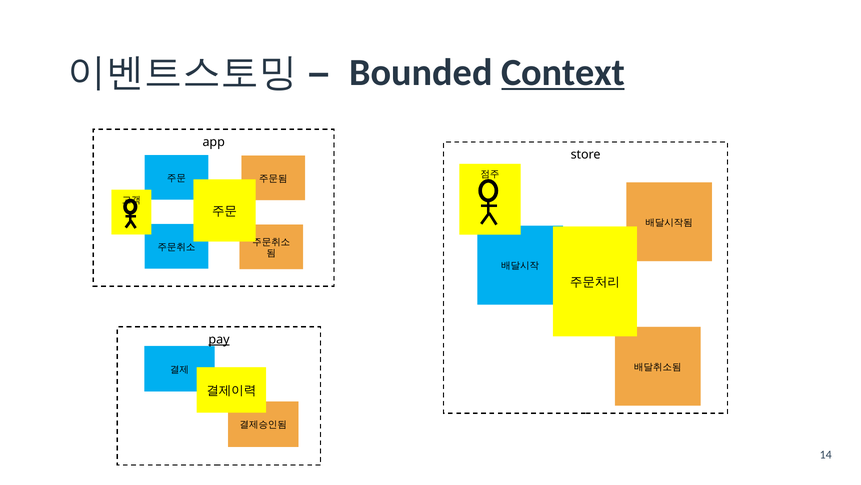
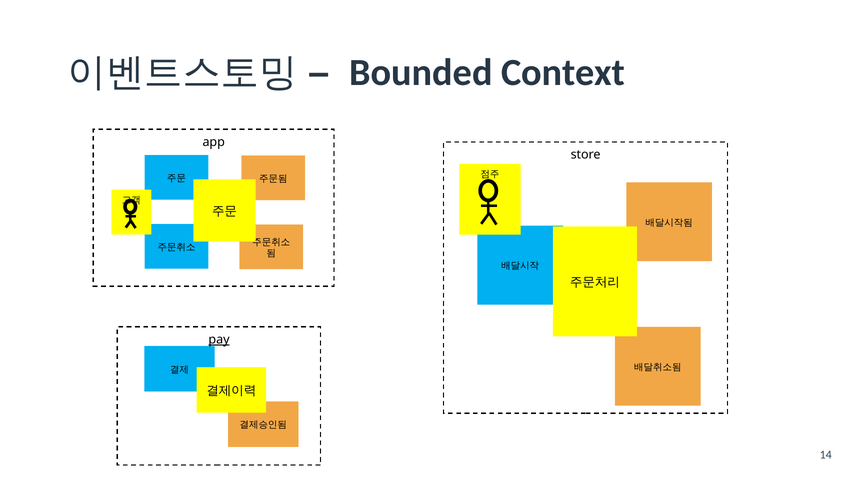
Context underline: present -> none (563, 72)
